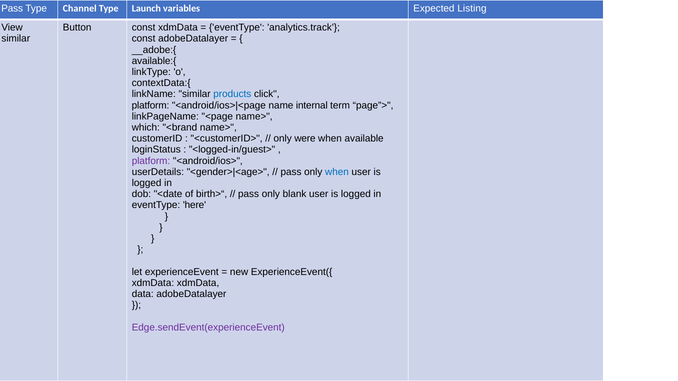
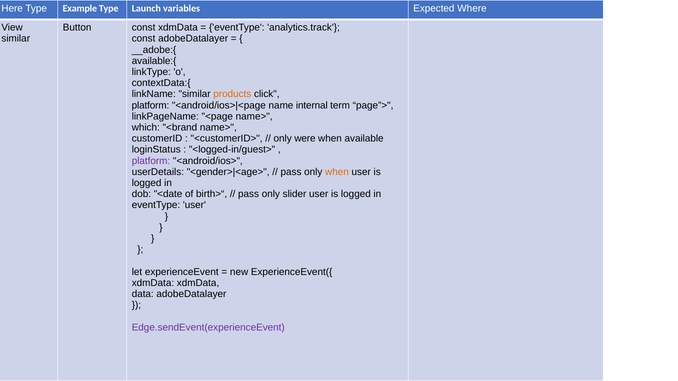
Pass: Pass -> Here (12, 8)
Channel: Channel -> Example (80, 9)
Listing: Listing -> Where (472, 8)
products colour: blue -> orange (232, 94)
when colour: blue -> orange (337, 172)
blank: blank -> slider (295, 194)
eventType here: here -> user (194, 205)
